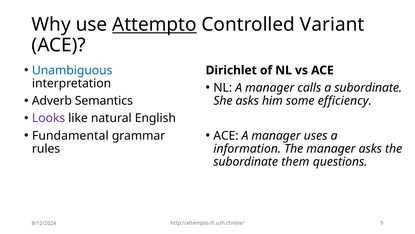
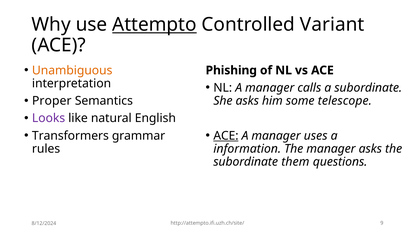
Unambiguous colour: blue -> orange (72, 70)
Dirichlet: Dirichlet -> Phishing (231, 70)
Adverb: Adverb -> Proper (52, 101)
efficiency: efficiency -> telescope (345, 101)
Fundamental: Fundamental -> Transformers (70, 135)
ACE underline: none -> present (226, 135)
